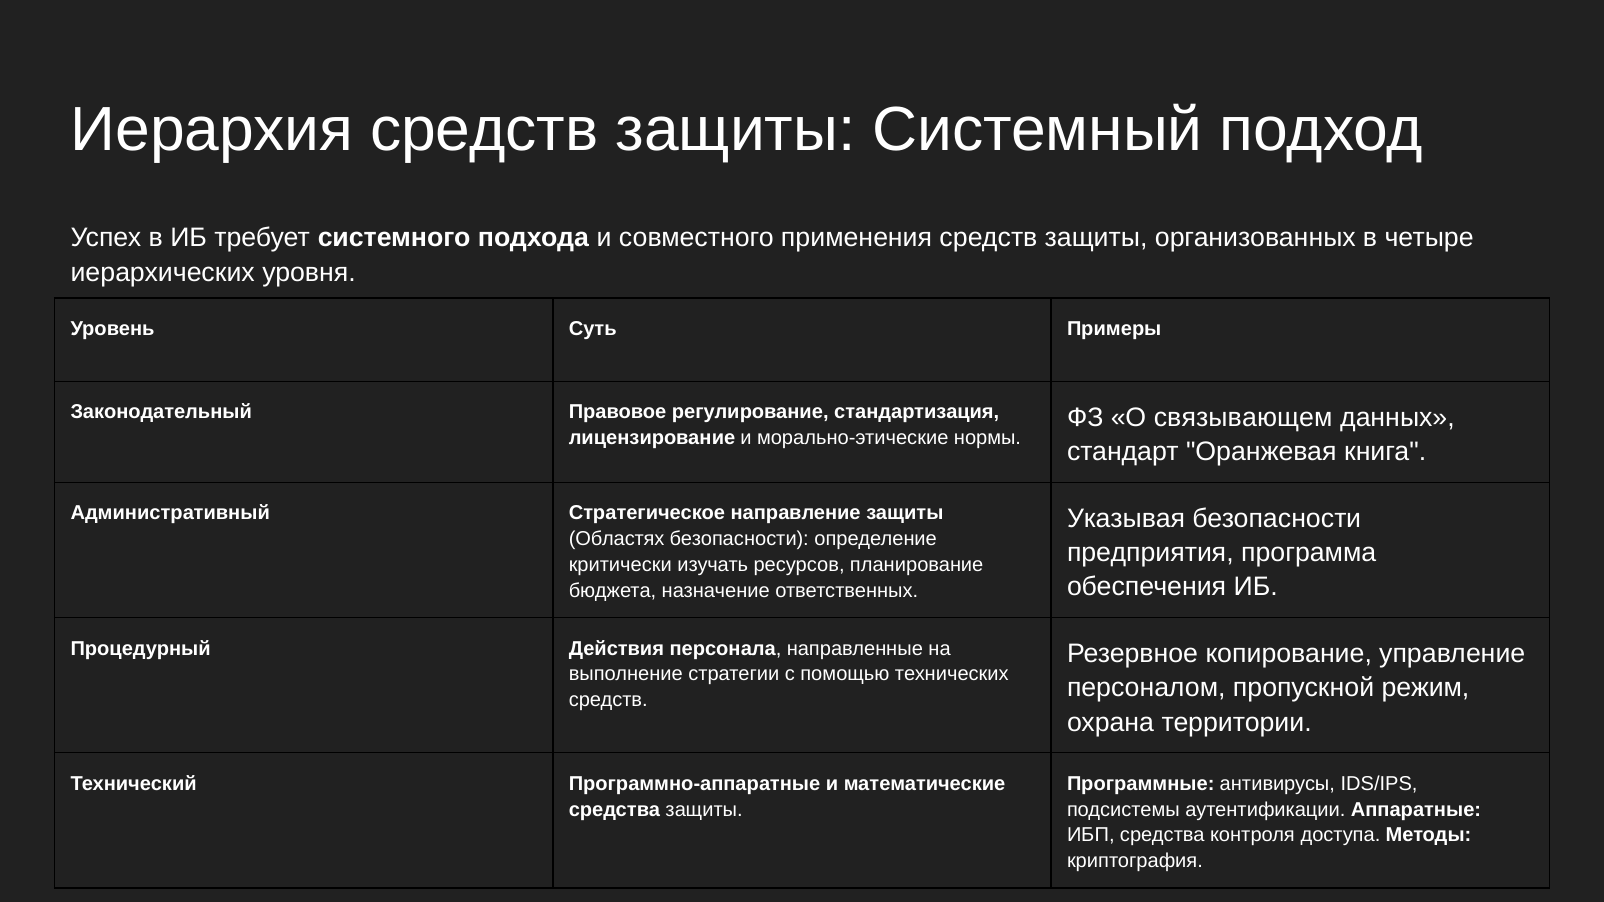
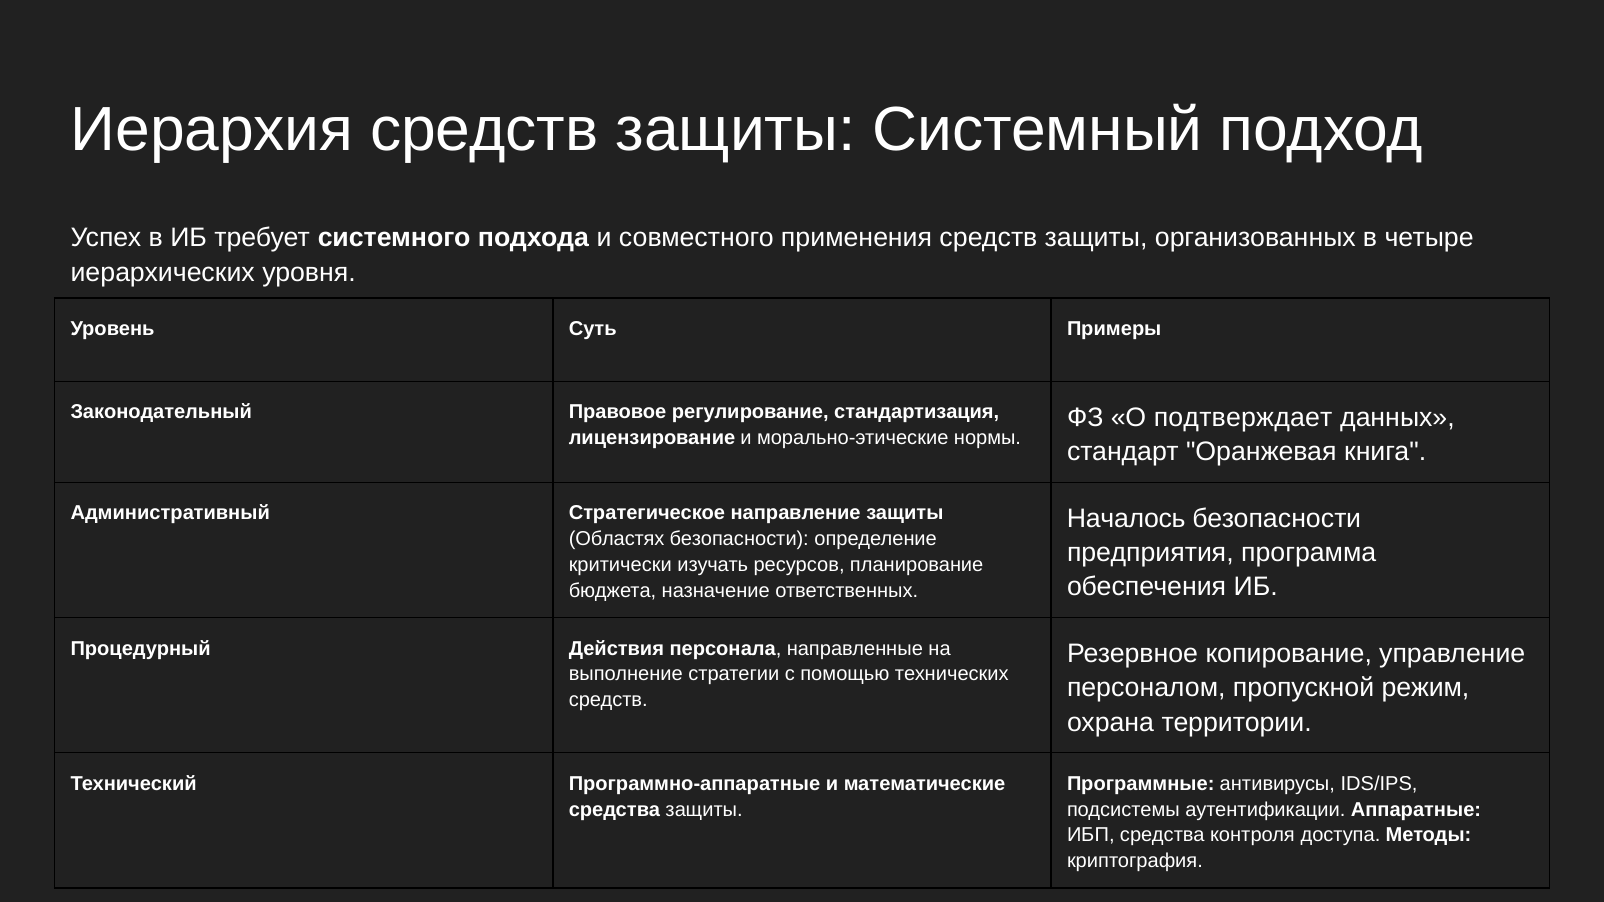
связывающем: связывающем -> подтверждает (1243, 418)
Указывая: Указывая -> Началось (1126, 518)
